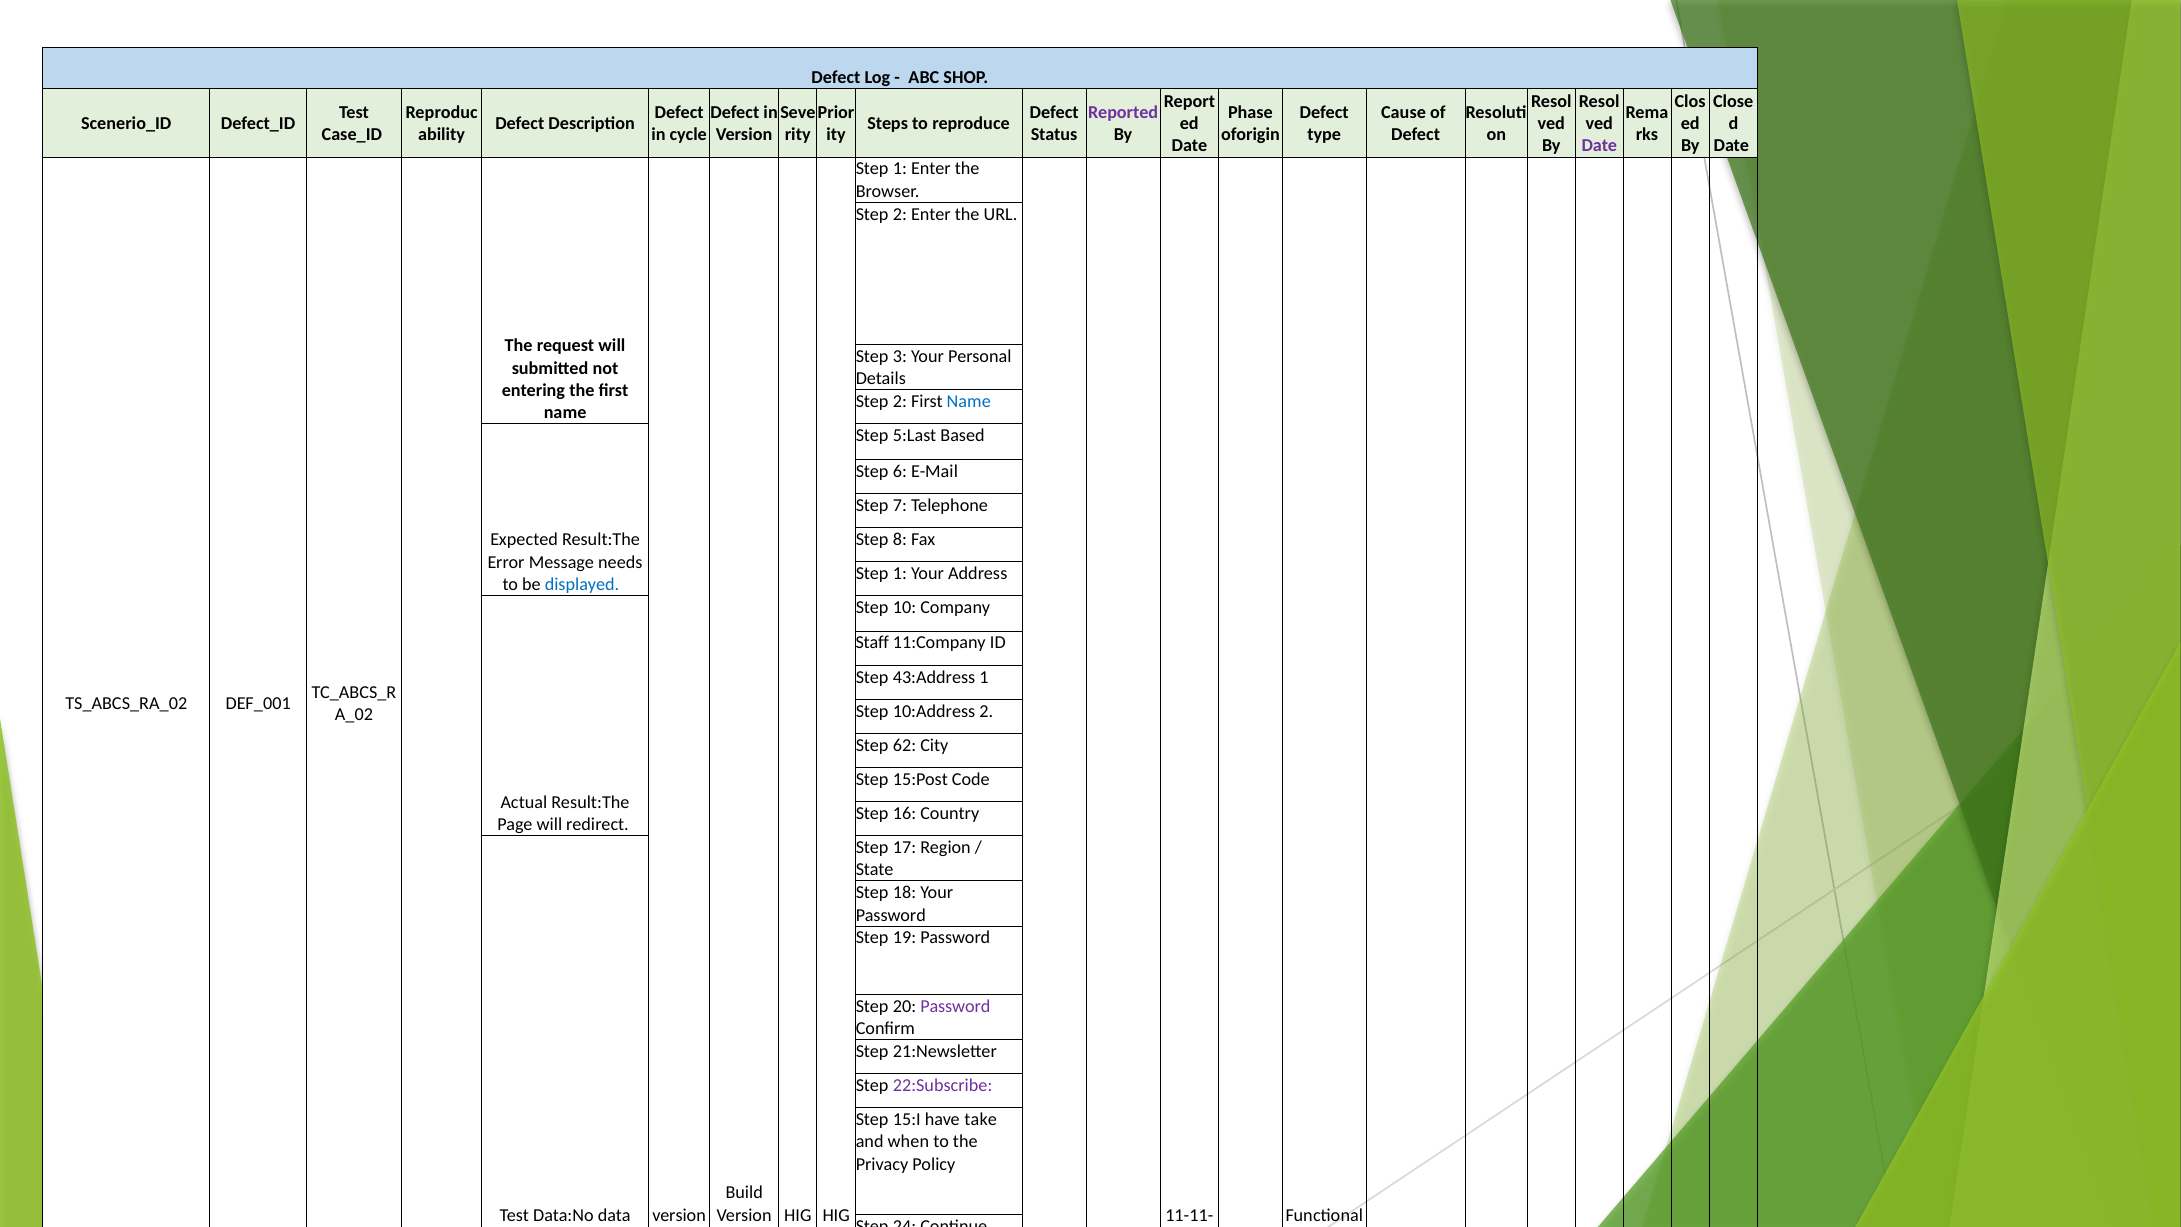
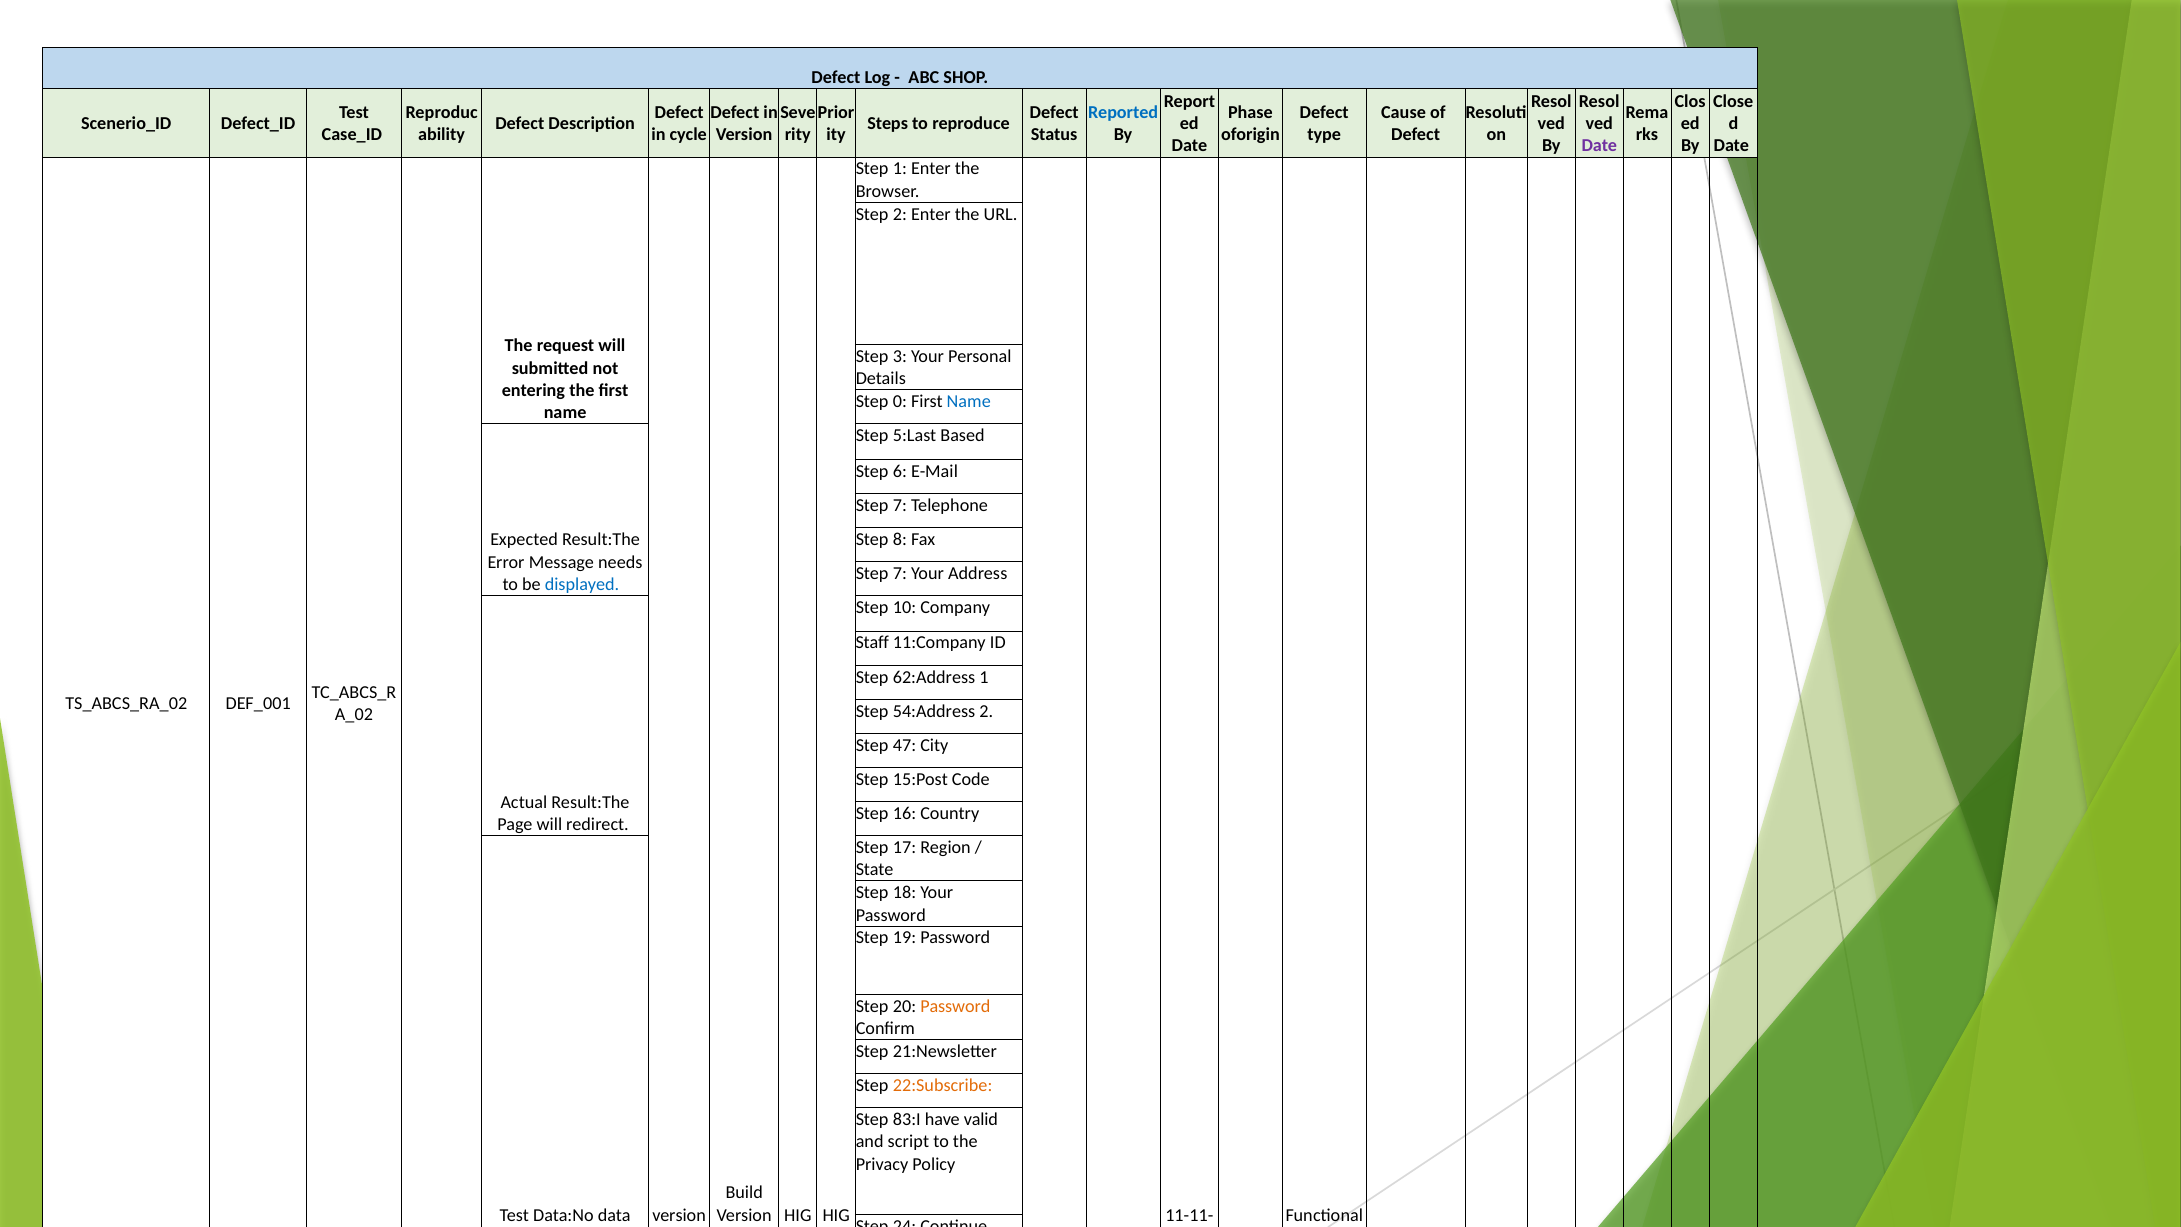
Reported colour: purple -> blue (1123, 112)
2: 2 -> 0 (900, 402)
1: 1 -> 7 (900, 573)
43:Address: 43:Address -> 62:Address (934, 677)
10:Address: 10:Address -> 54:Address (934, 711)
62: 62 -> 47 (904, 745)
Password colour: purple -> orange (955, 1006)
22:Subscribe colour: purple -> orange (943, 1085)
15:I: 15:I -> 83:I (907, 1119)
take: take -> valid (981, 1119)
when: when -> script (908, 1142)
